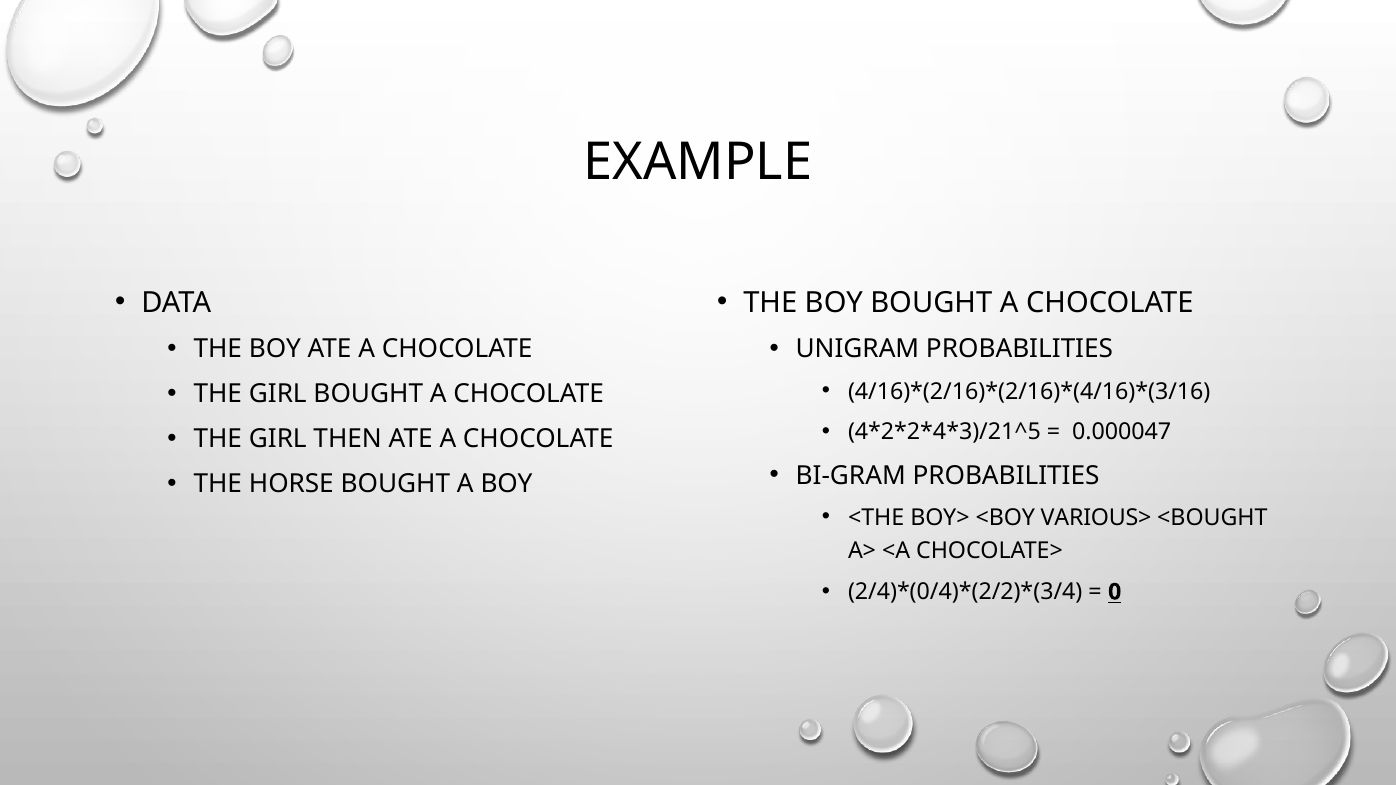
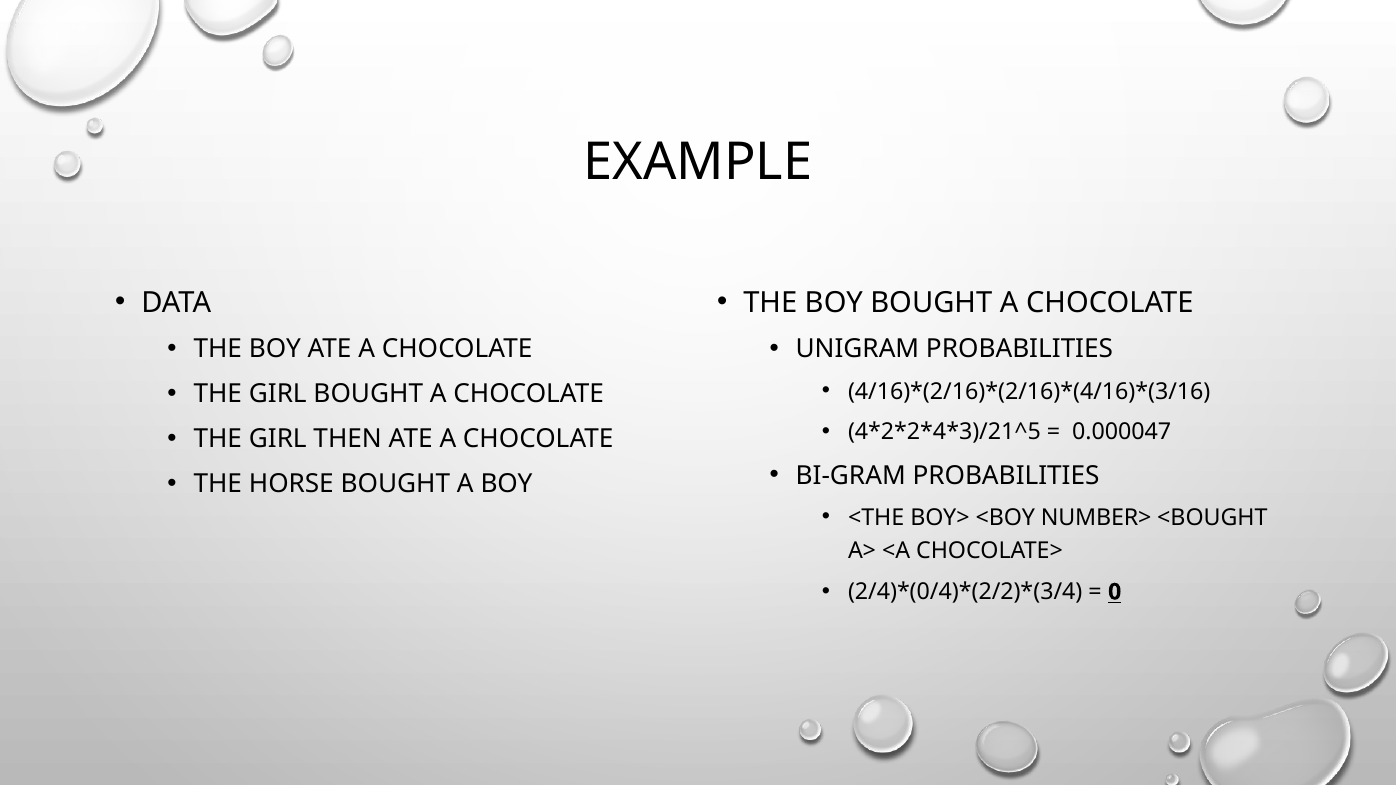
VARIOUS>: VARIOUS> -> NUMBER> (1096, 518)
